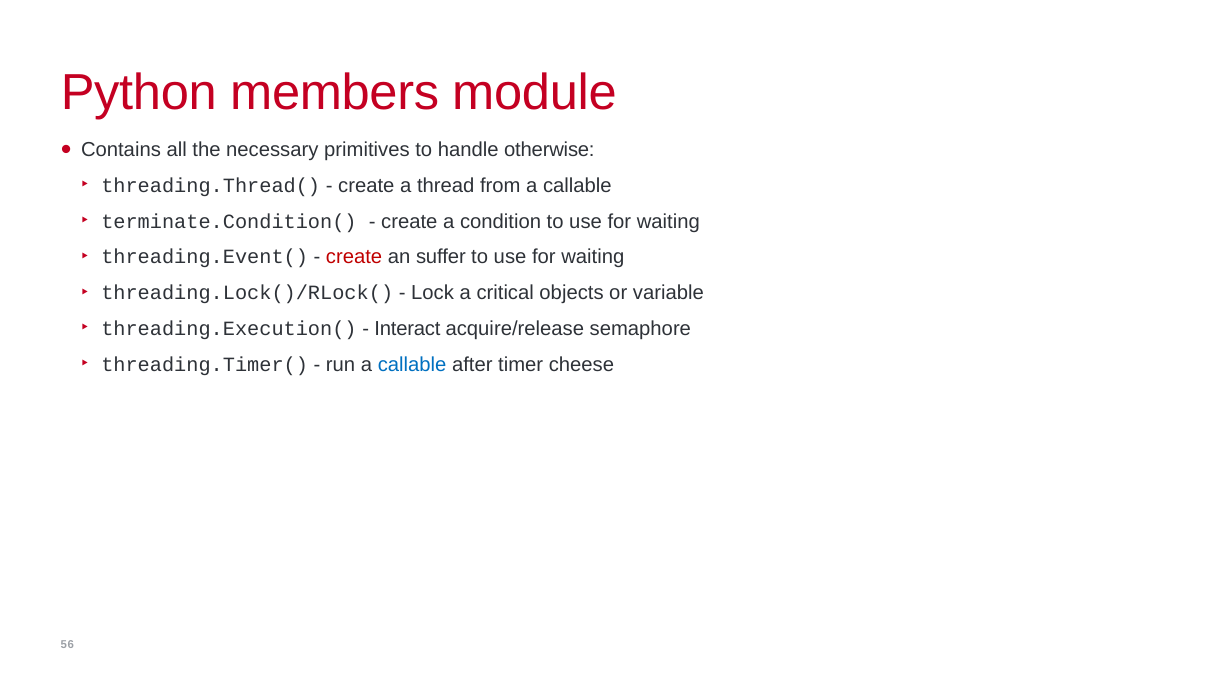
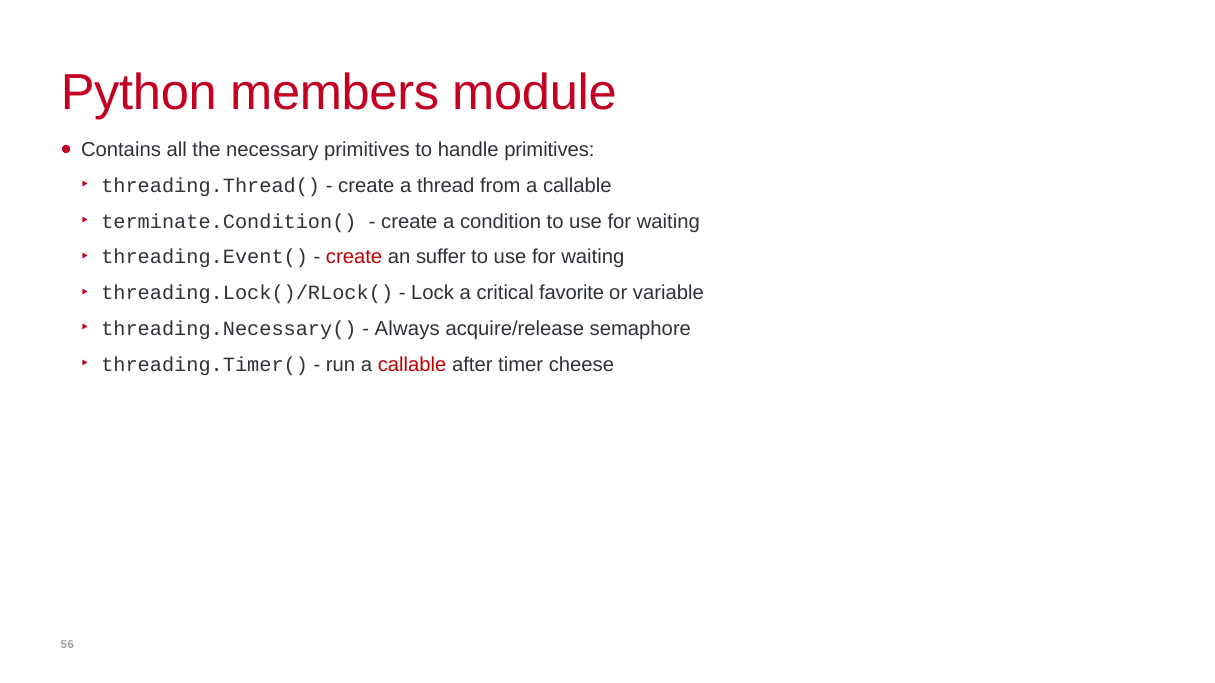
handle otherwise: otherwise -> primitives (549, 150)
objects: objects -> favorite (572, 293)
threading.Execution(: threading.Execution( -> threading.Necessary( (229, 329)
Interact: Interact -> Always (407, 329)
callable colour: blue -> red (412, 365)
